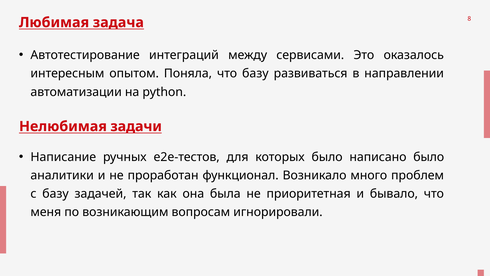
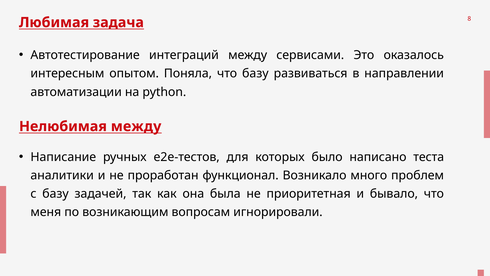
Нелюбимая задачи: задачи -> между (136, 126)
написано было: было -> теста (429, 157)
